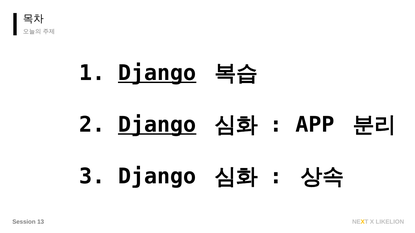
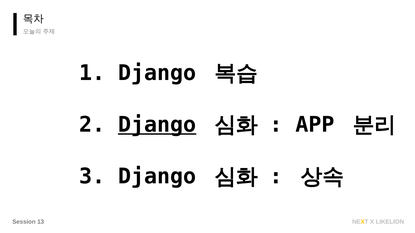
Django underline: present -> none (157, 73)
